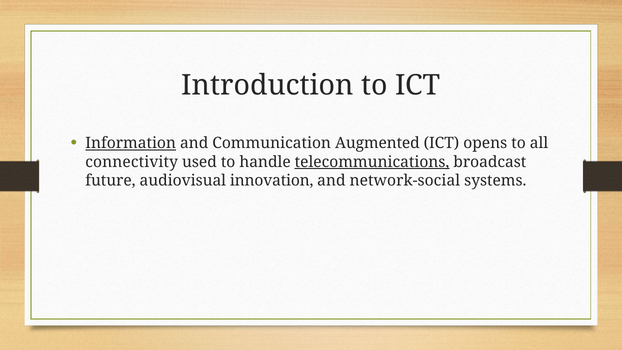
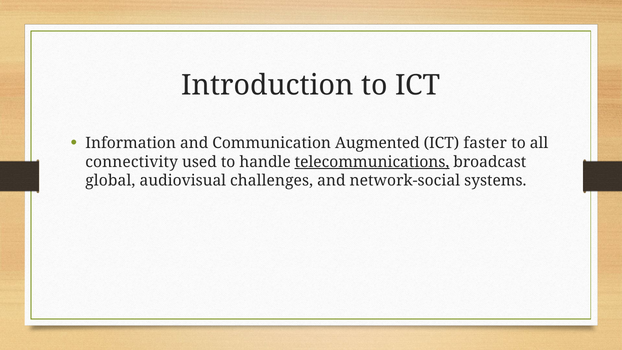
Information underline: present -> none (131, 143)
opens: opens -> faster (485, 143)
future: future -> global (110, 181)
innovation: innovation -> challenges (272, 181)
